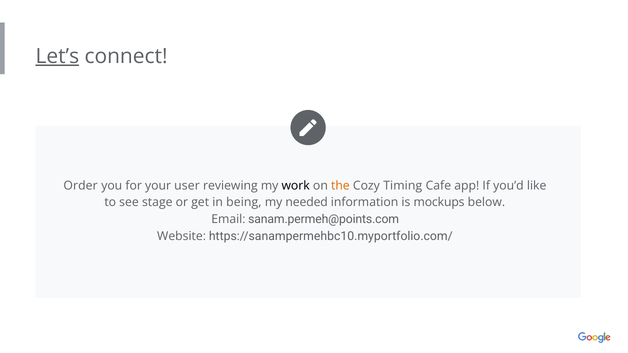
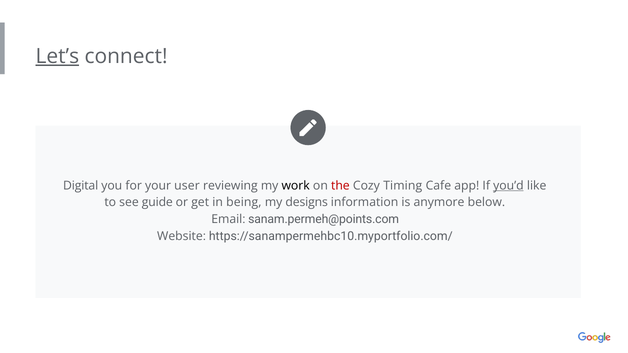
Order: Order -> Digital (81, 186)
the colour: orange -> red (340, 186)
you’d underline: none -> present (508, 186)
stage: stage -> guide (157, 203)
needed: needed -> designs (307, 203)
mockups: mockups -> anymore (439, 203)
